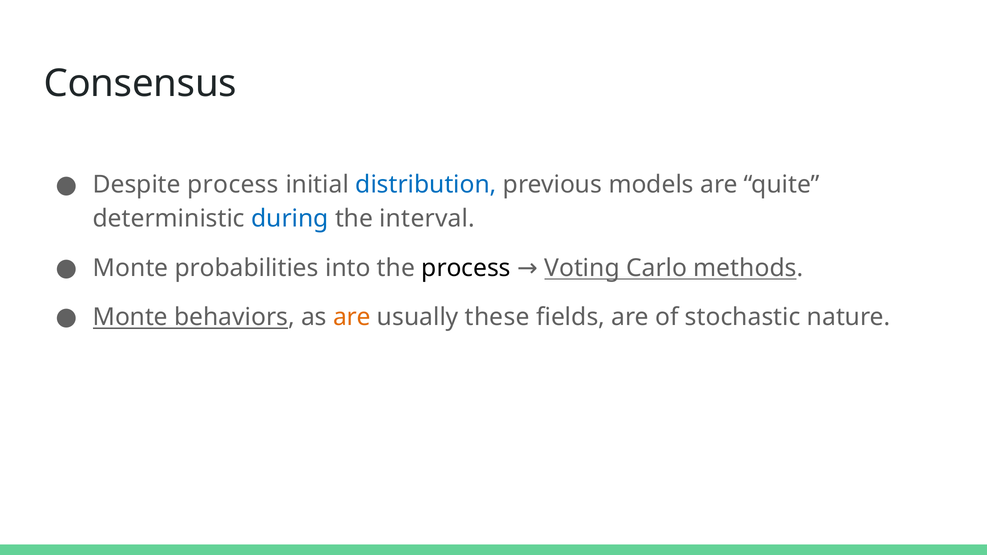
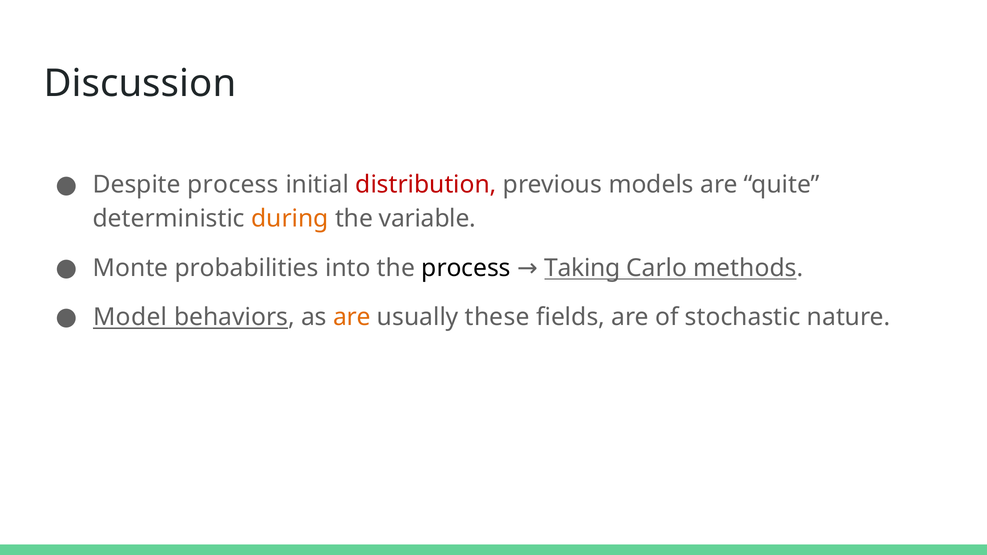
Consensus: Consensus -> Discussion (140, 84)
distribution colour: blue -> red (426, 185)
during colour: blue -> orange (290, 219)
interval: interval -> variable (427, 219)
Voting: Voting -> Taking (582, 268)
Monte: Monte -> Model (130, 317)
